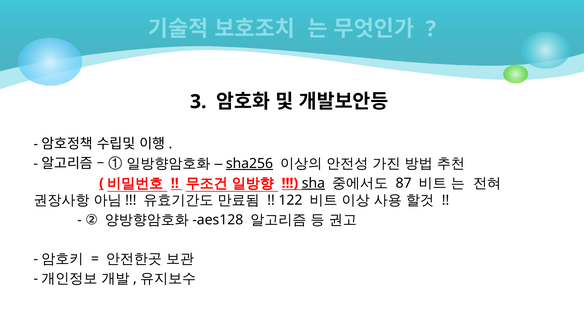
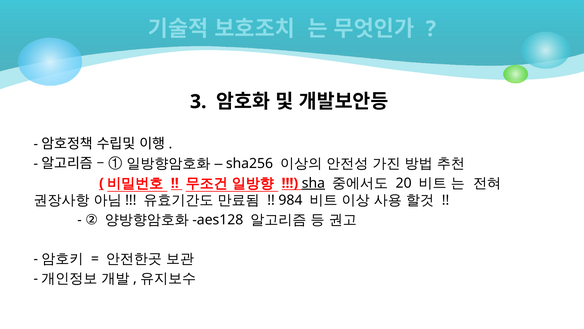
sha256 underline: present -> none (249, 163)
87: 87 -> 20 (404, 183)
122: 122 -> 984 (290, 200)
